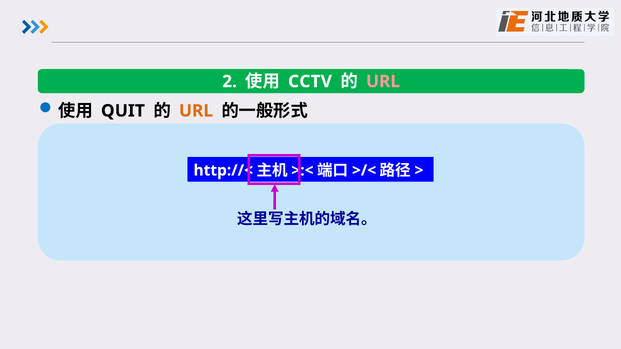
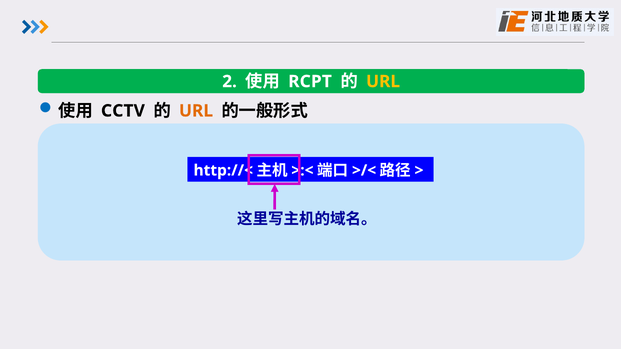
CCTV: CCTV -> RCPT (310, 82)
URL colour: pink -> yellow (383, 82)
QUIT: QUIT -> CCTV (123, 111)
